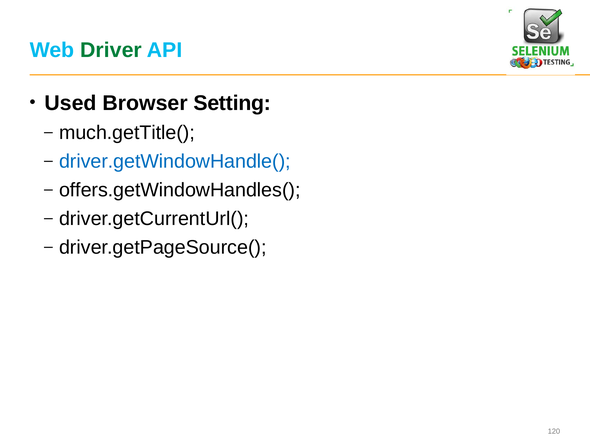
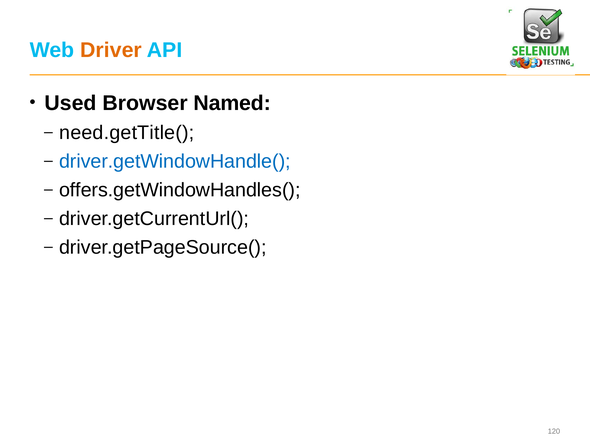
Driver colour: green -> orange (111, 50)
Setting: Setting -> Named (232, 103)
much.getTitle(: much.getTitle( -> need.getTitle( (127, 133)
